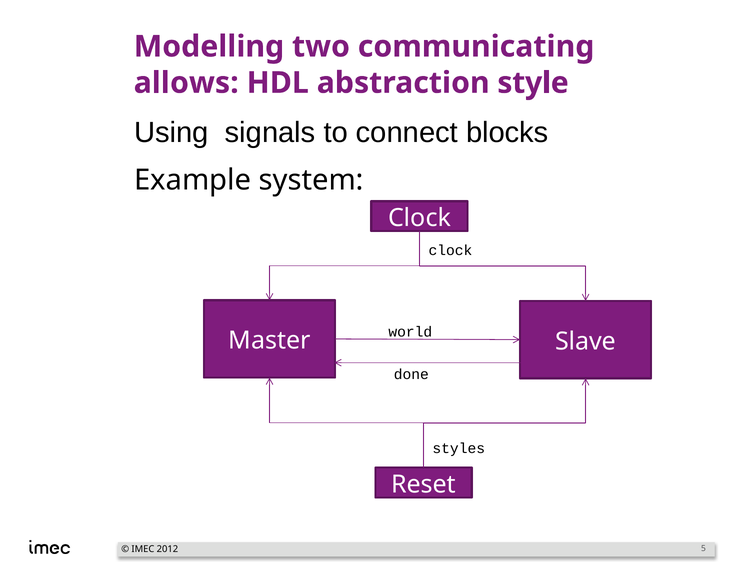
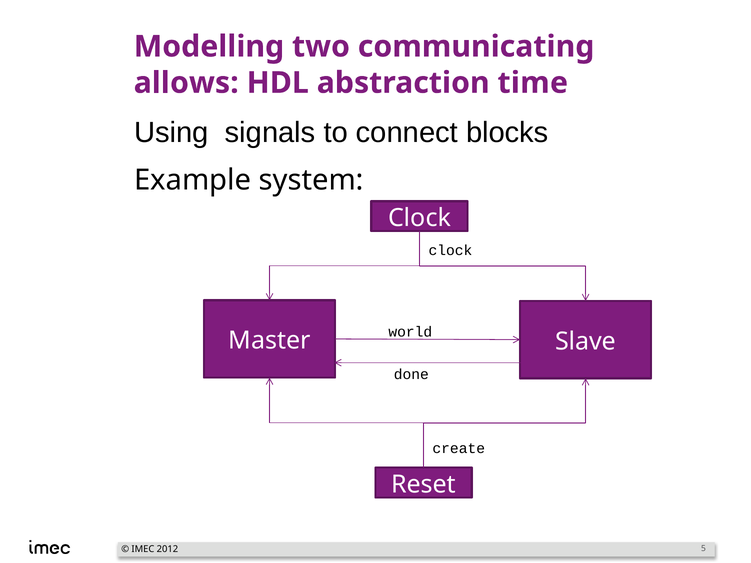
style: style -> time (533, 83)
styles: styles -> create (459, 449)
